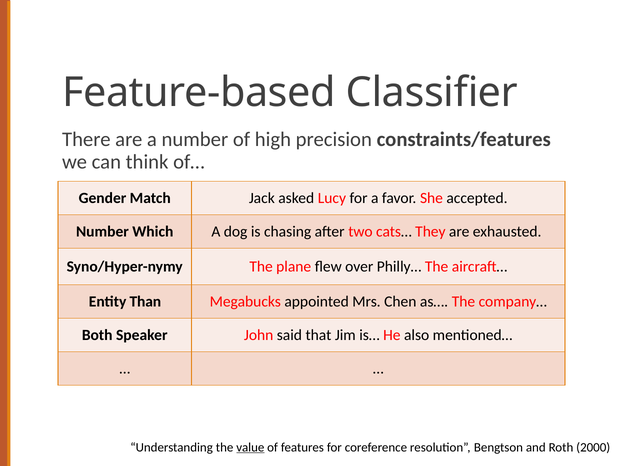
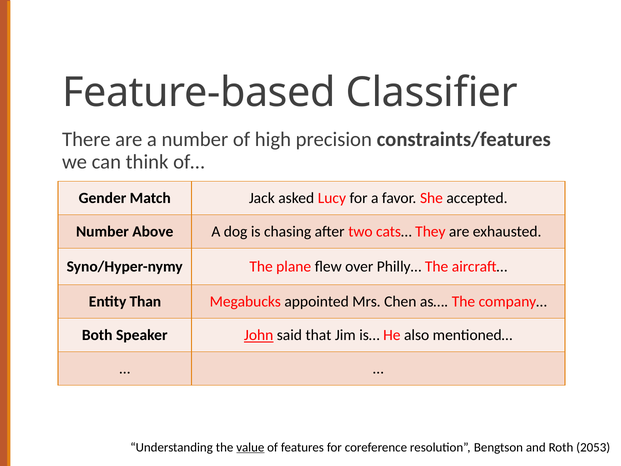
Which: Which -> Above (153, 232)
John underline: none -> present (259, 335)
2000: 2000 -> 2053 (593, 447)
